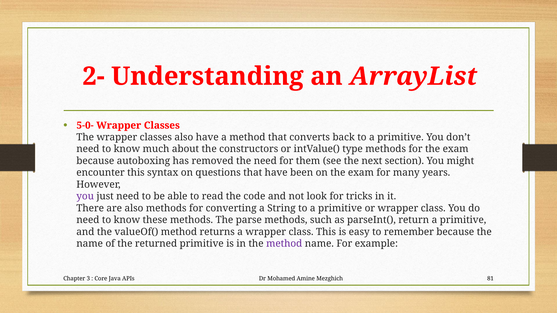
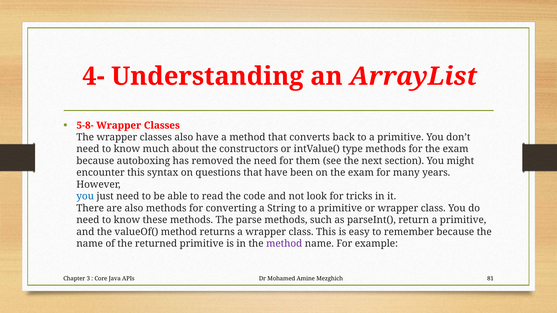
2-: 2- -> 4- (93, 76)
5-0-: 5-0- -> 5-8- (85, 126)
you colour: purple -> blue (85, 197)
